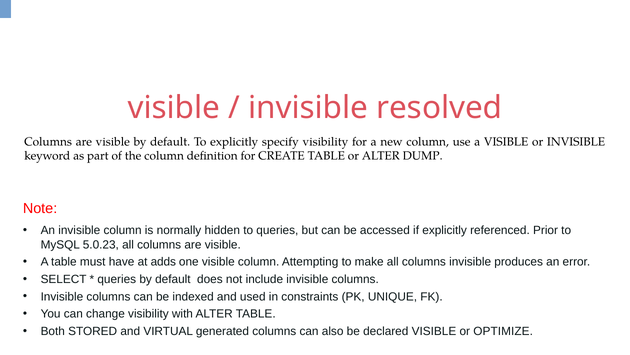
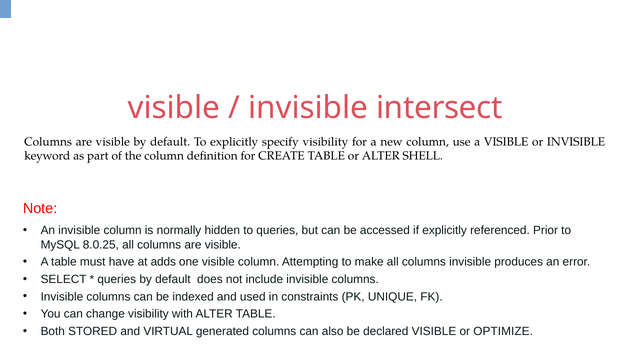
resolved: resolved -> intersect (439, 108)
DUMP: DUMP -> SHELL (423, 156)
5.0.23: 5.0.23 -> 8.0.25 (101, 244)
